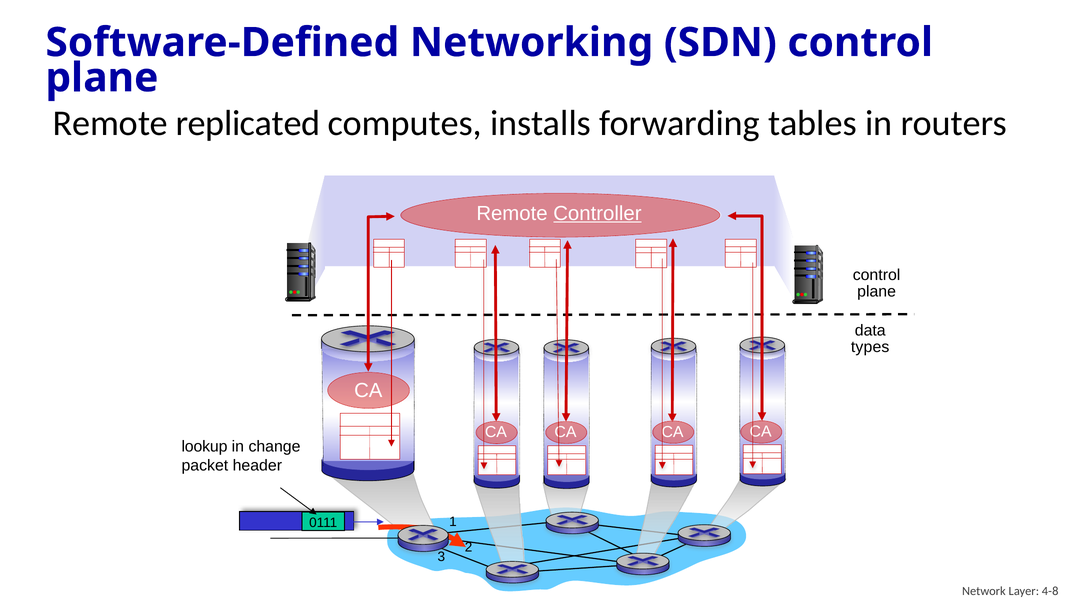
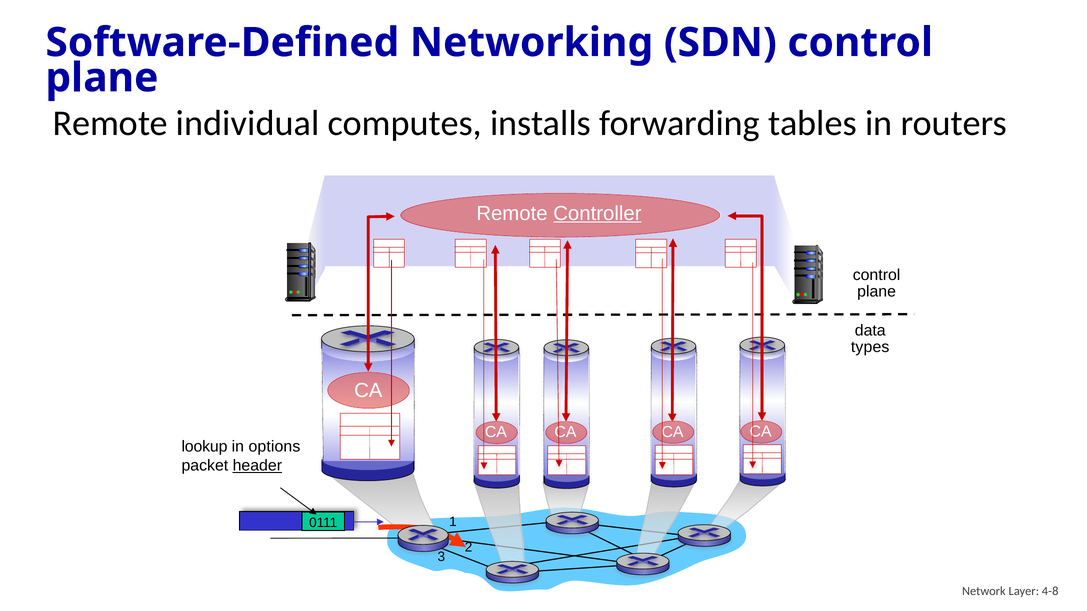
replicated: replicated -> individual (248, 123)
change: change -> options (274, 447)
header underline: none -> present (257, 466)
